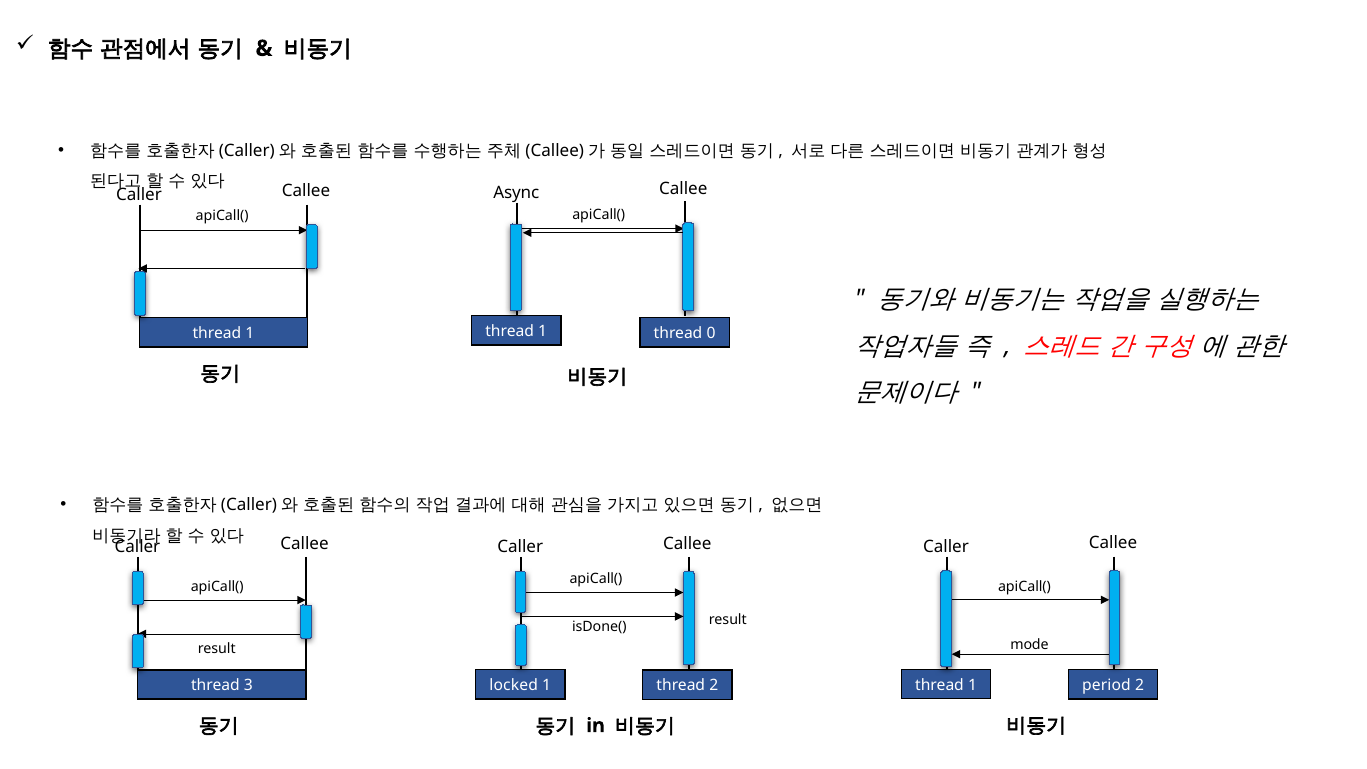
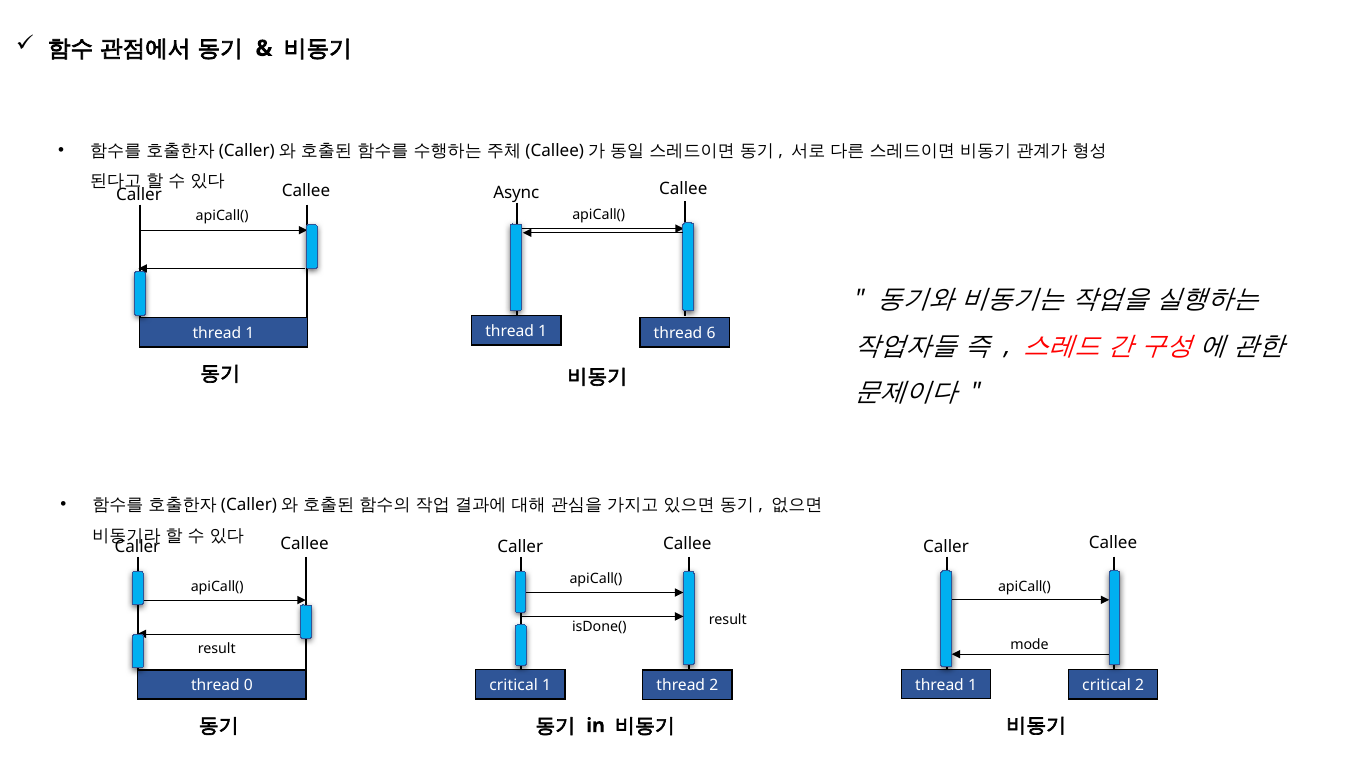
0: 0 -> 6 (711, 333)
locked: locked -> critical (514, 685)
period: period -> critical (1106, 685)
3: 3 -> 0 (248, 686)
